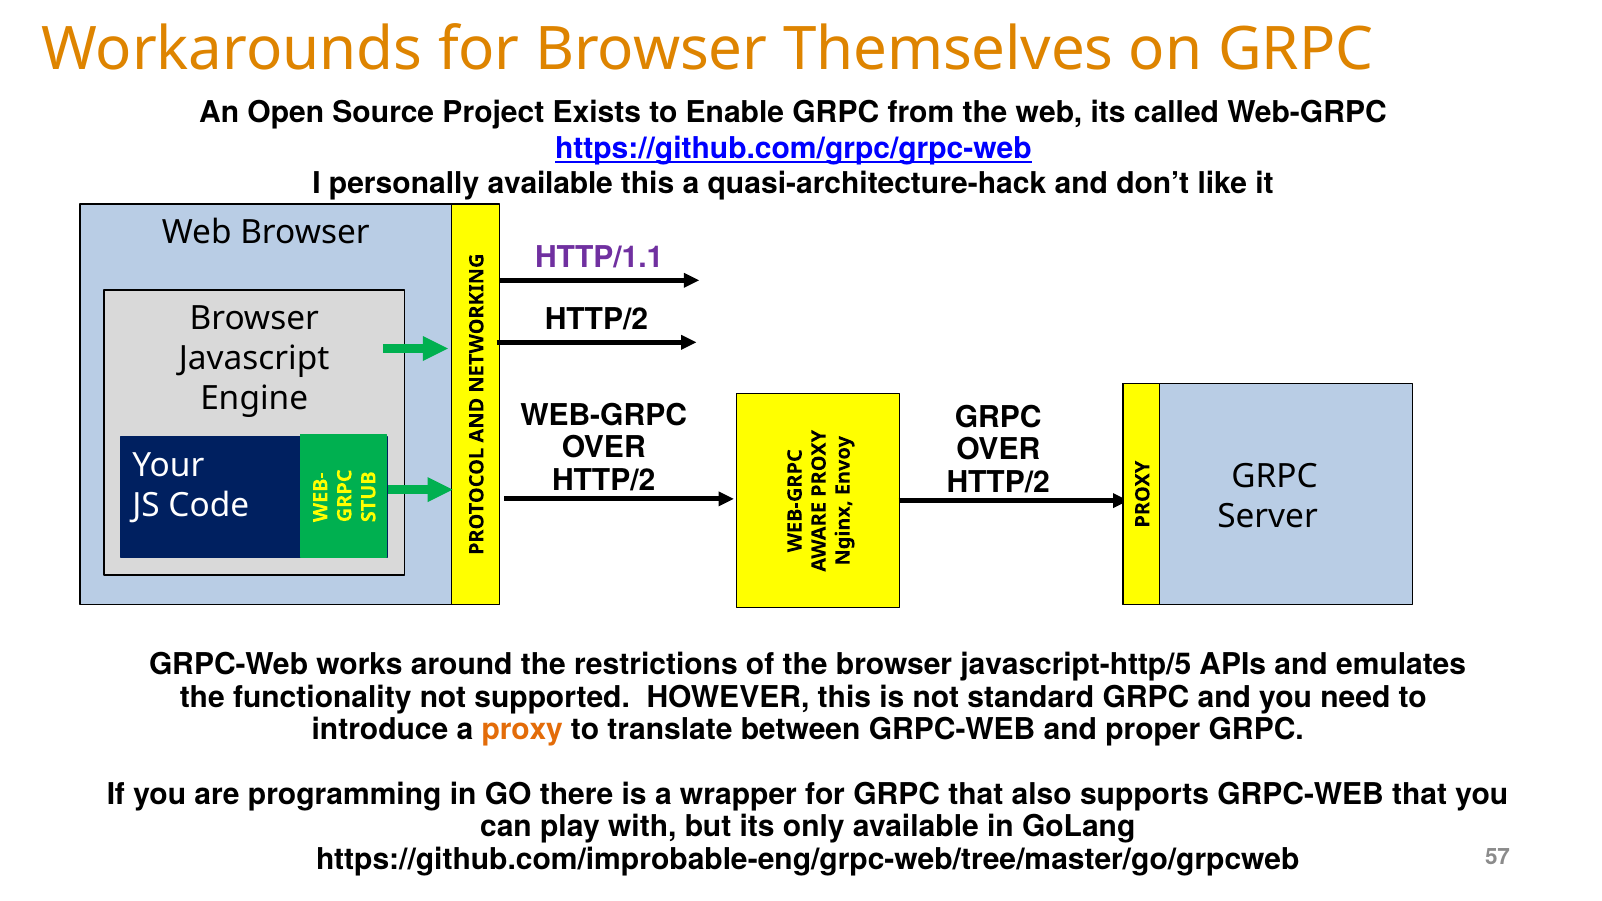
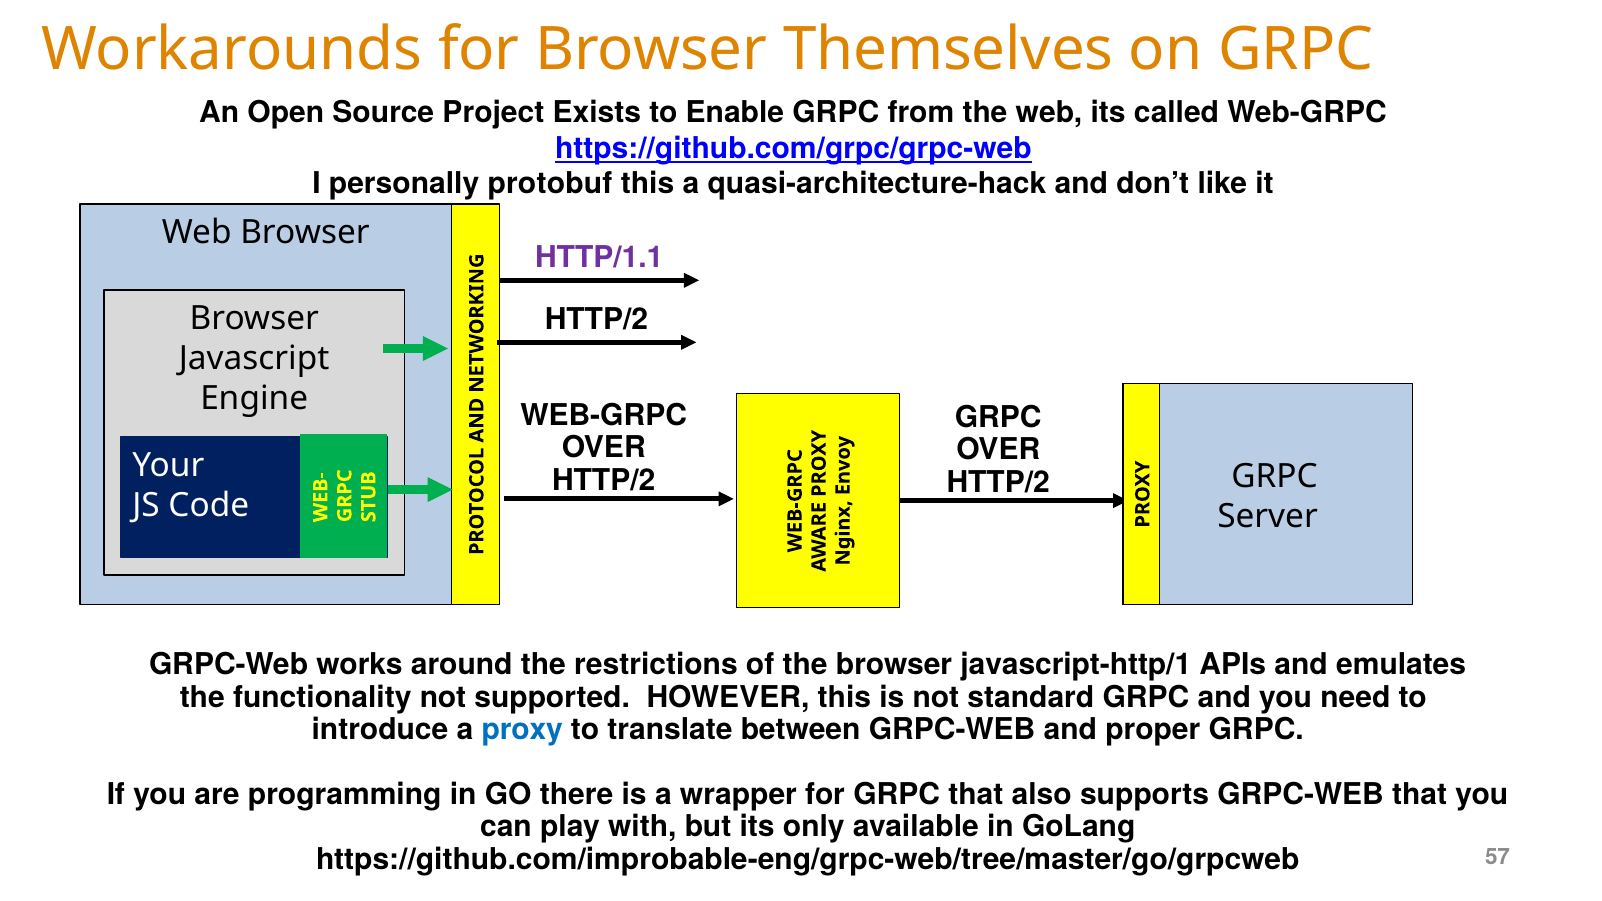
personally available: available -> protobuf (550, 183)
javascript-http/5: javascript-http/5 -> javascript-http/1 (1076, 665)
proxy colour: orange -> blue (522, 730)
